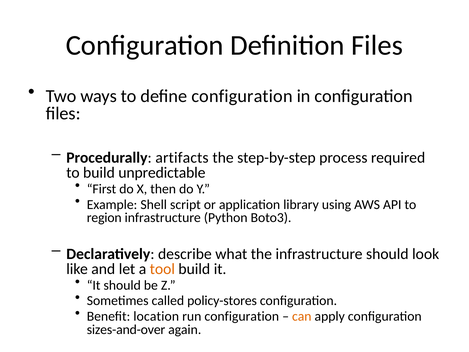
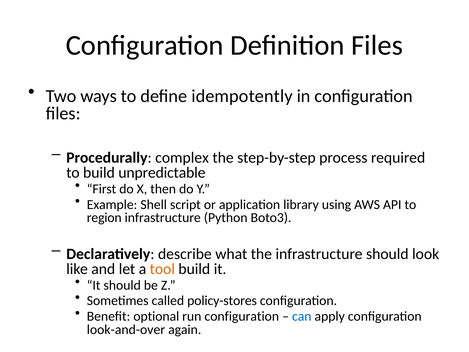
define configuration: configuration -> idempotently (242, 96)
artifacts: artifacts -> complex (182, 157)
location: location -> optional (156, 316)
can colour: orange -> blue (302, 316)
sizes-and-over: sizes-and-over -> look-and-over (126, 329)
